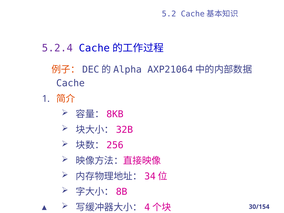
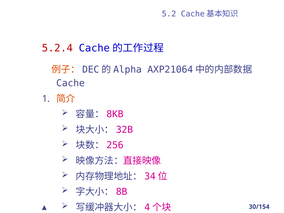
5.2.4 colour: purple -> red (57, 48)
